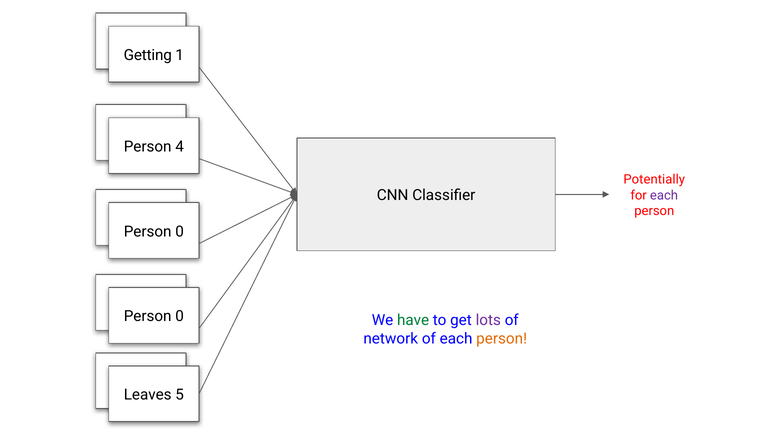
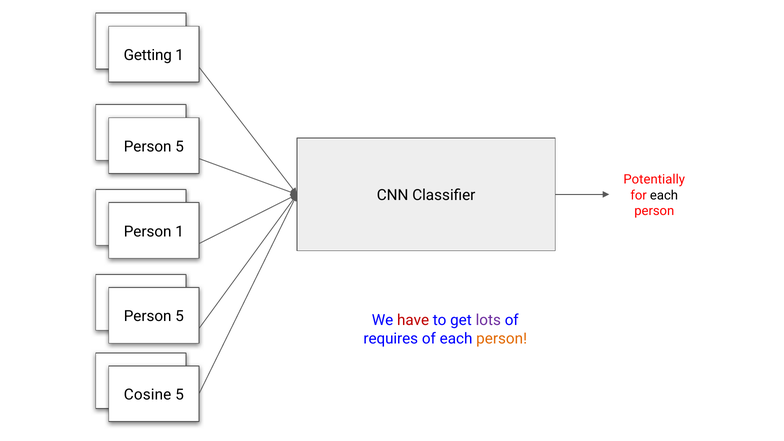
4: 4 -> 5 (180, 147)
each colour: purple -> black (664, 195)
0: 0 -> 1 (180, 232)
0: 0 -> 5 (180, 316)
have colour: green -> red (413, 320)
network: network -> requires (391, 339)
Leaves: Leaves -> Cosine (148, 395)
